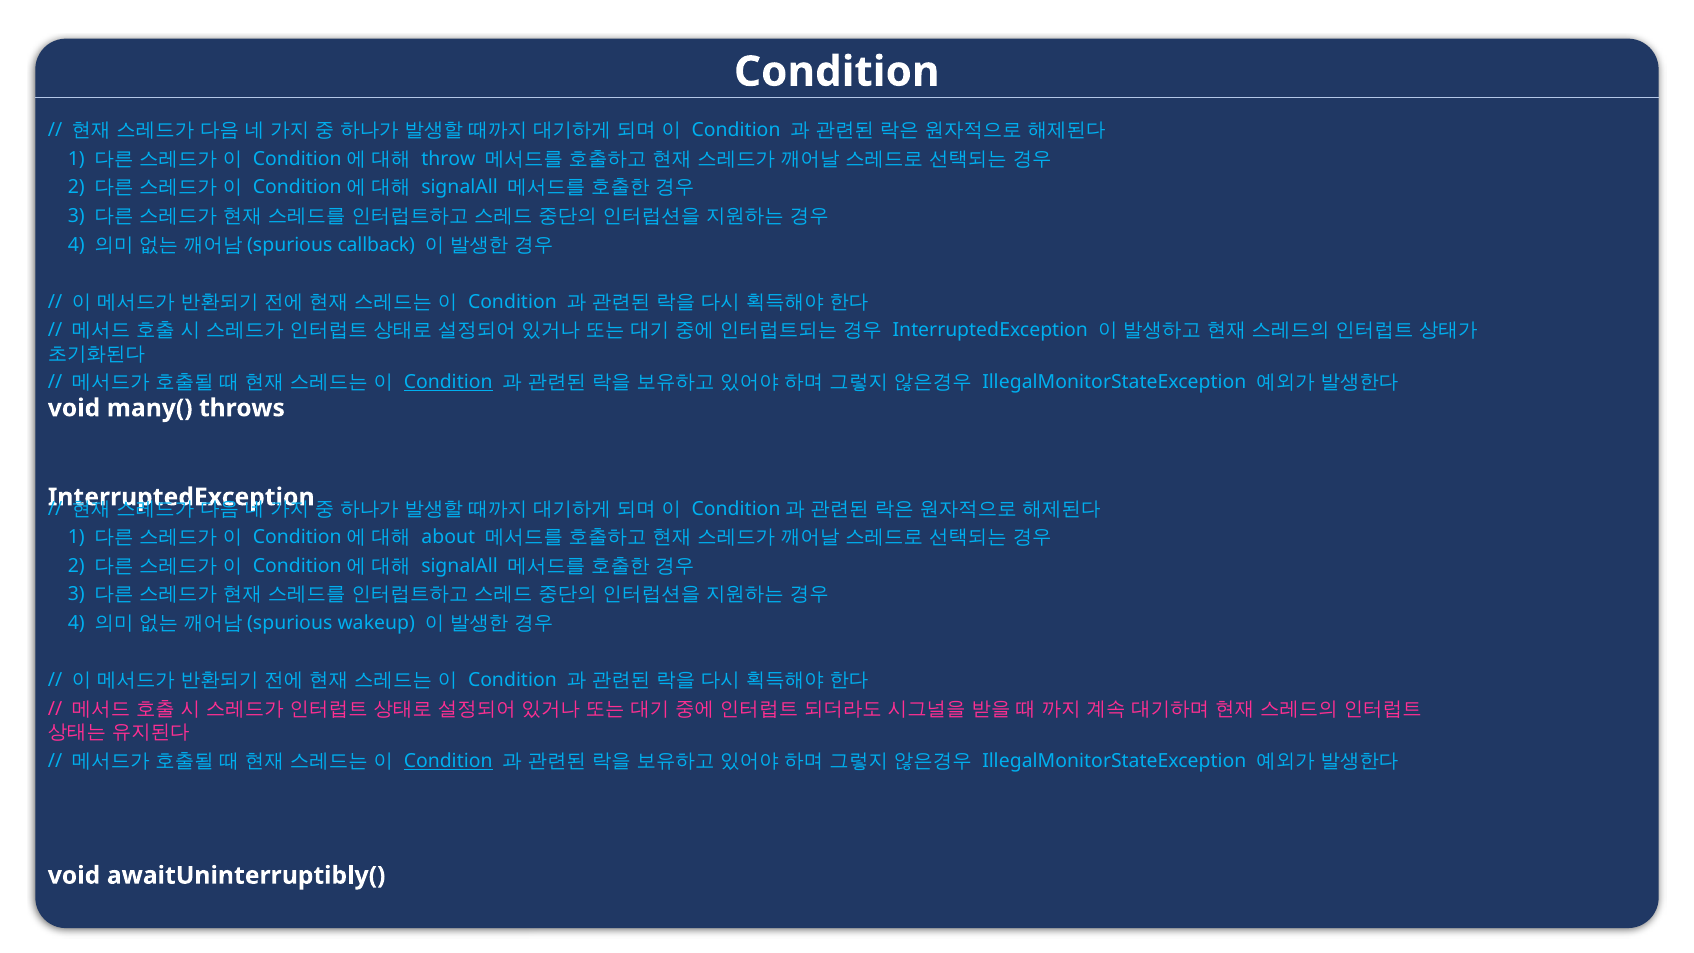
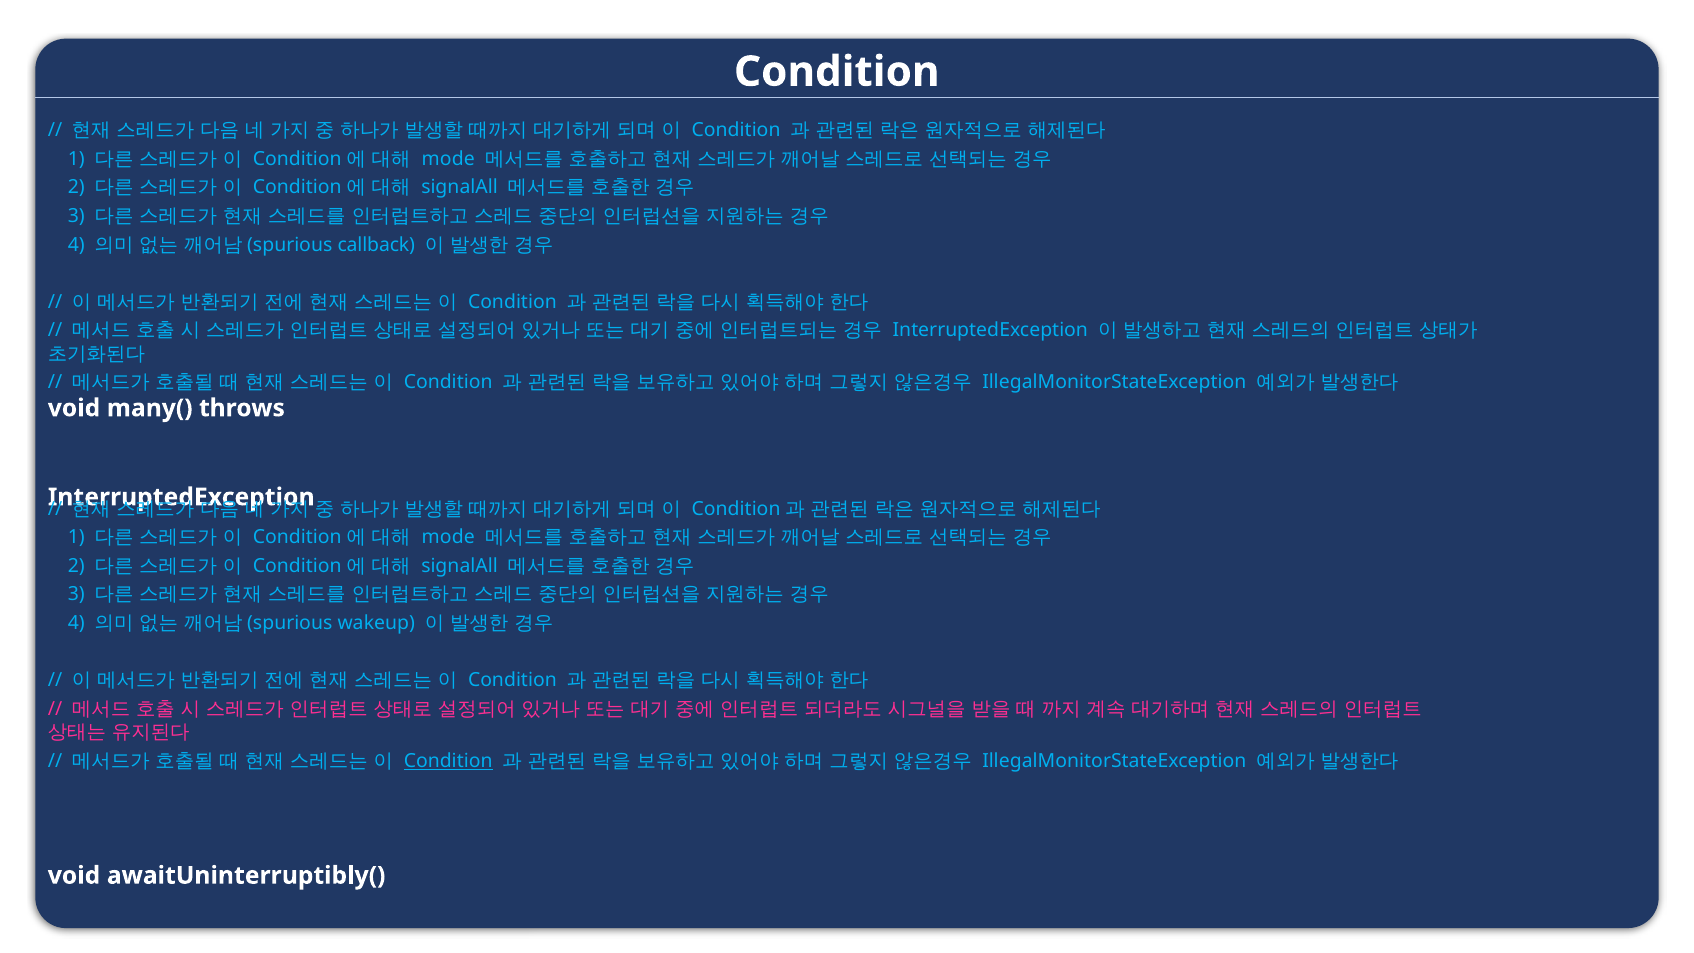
throw: throw -> mode (448, 159)
Condition underline: present -> none (448, 382)
about: about -> mode (448, 537)
